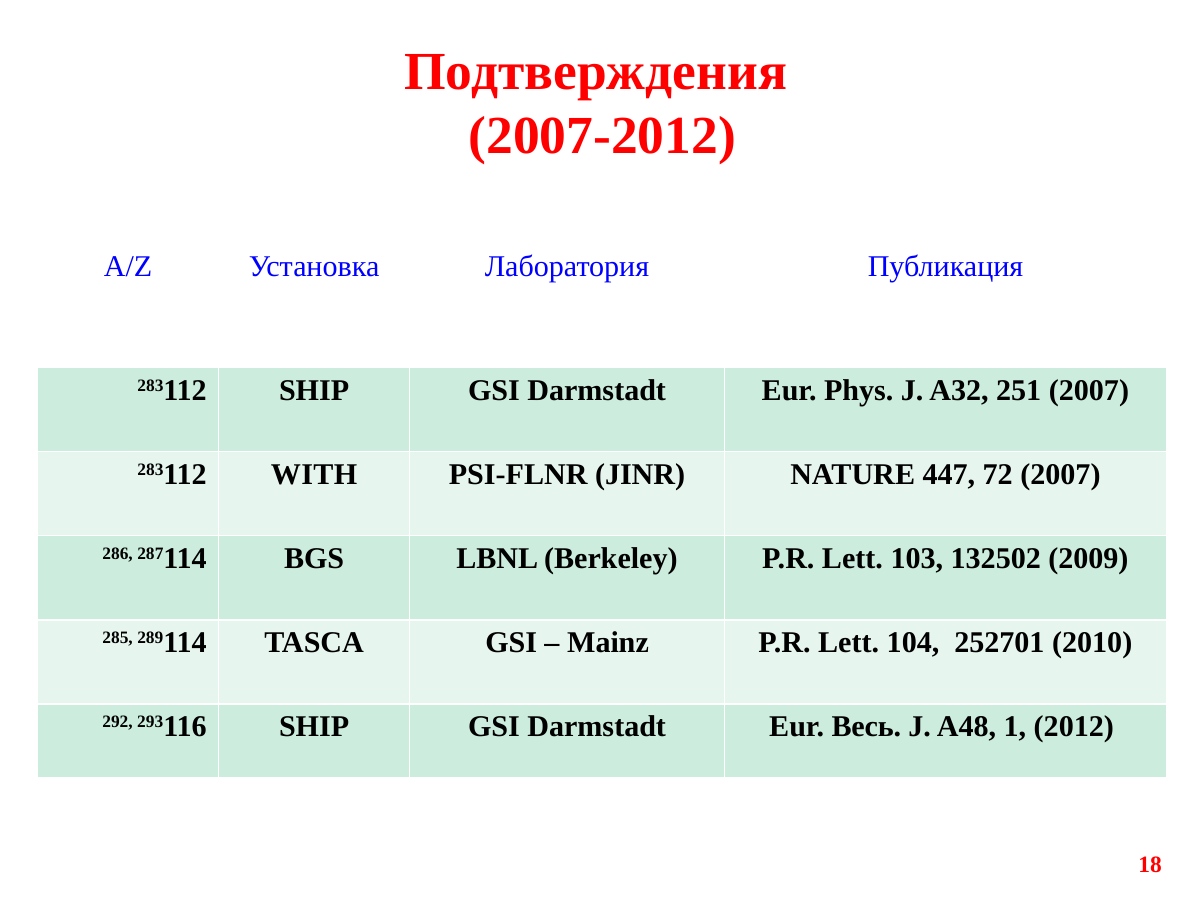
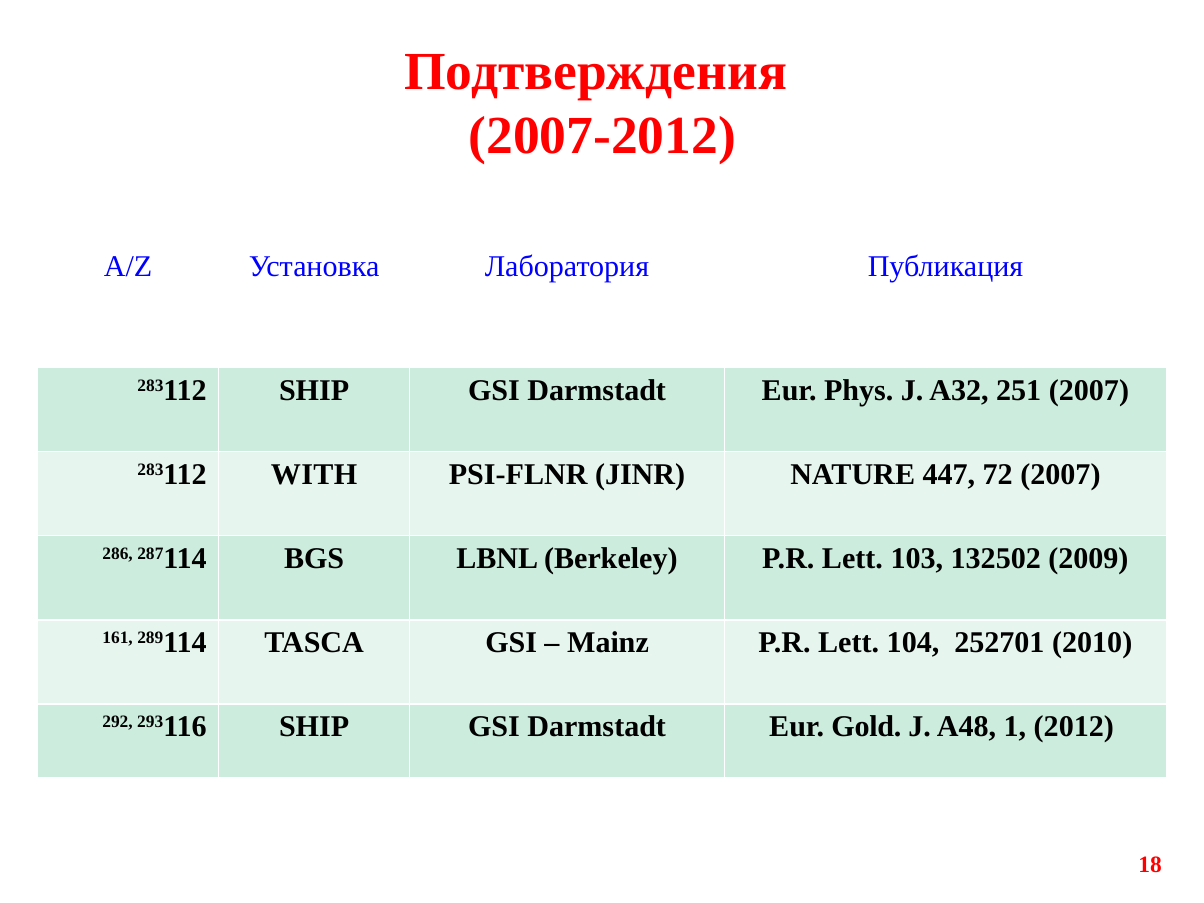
285: 285 -> 161 (118, 638)
Весь: Весь -> Gold (866, 727)
